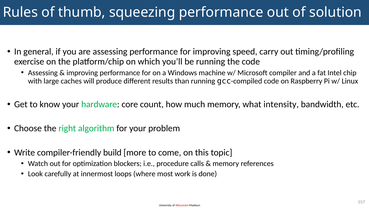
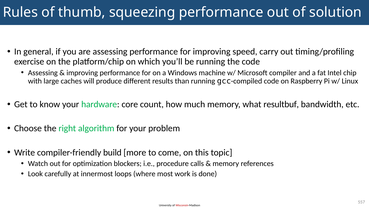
intensity: intensity -> resultbuf (281, 104)
